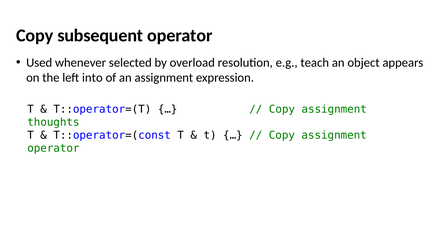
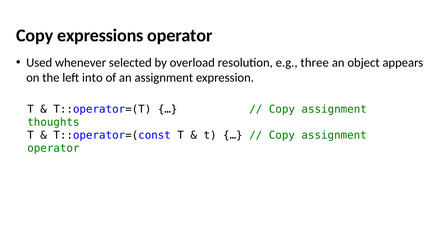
subsequent: subsequent -> expressions (100, 35)
teach: teach -> three (315, 63)
